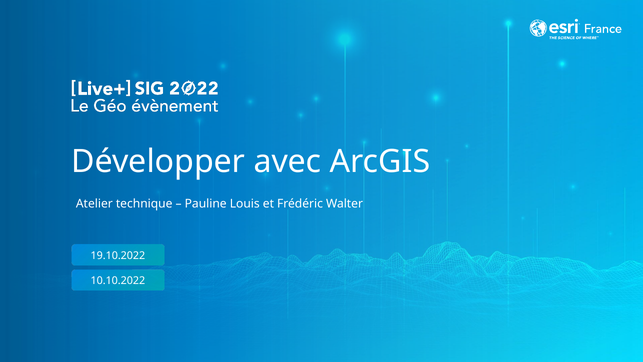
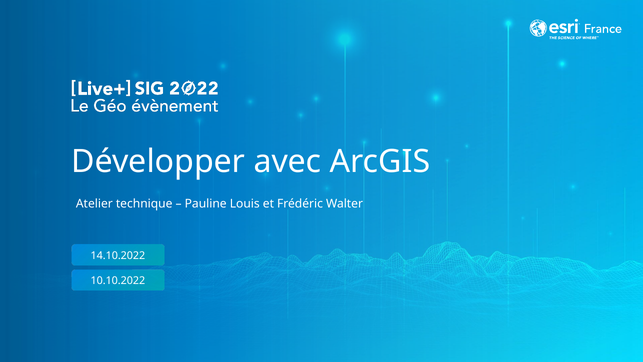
19.10.2022: 19.10.2022 -> 14.10.2022 (118, 255)
